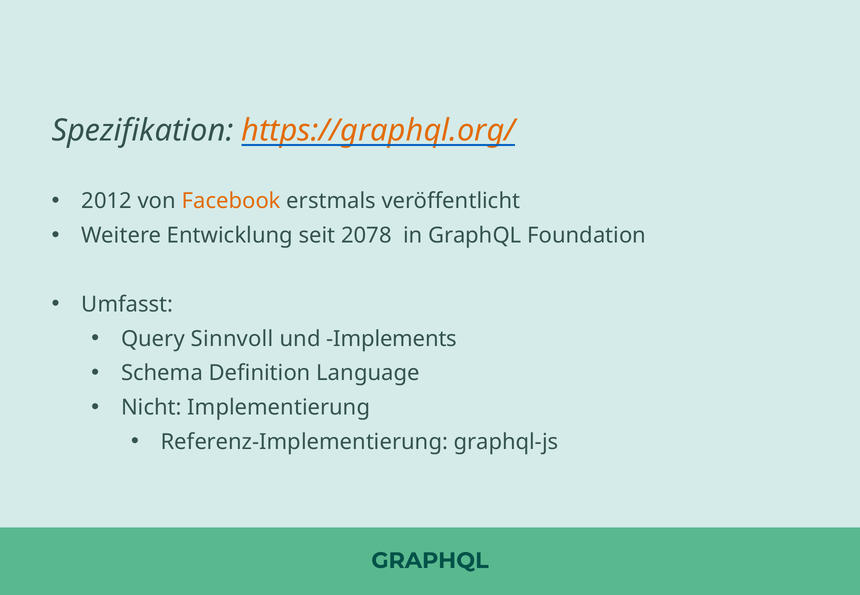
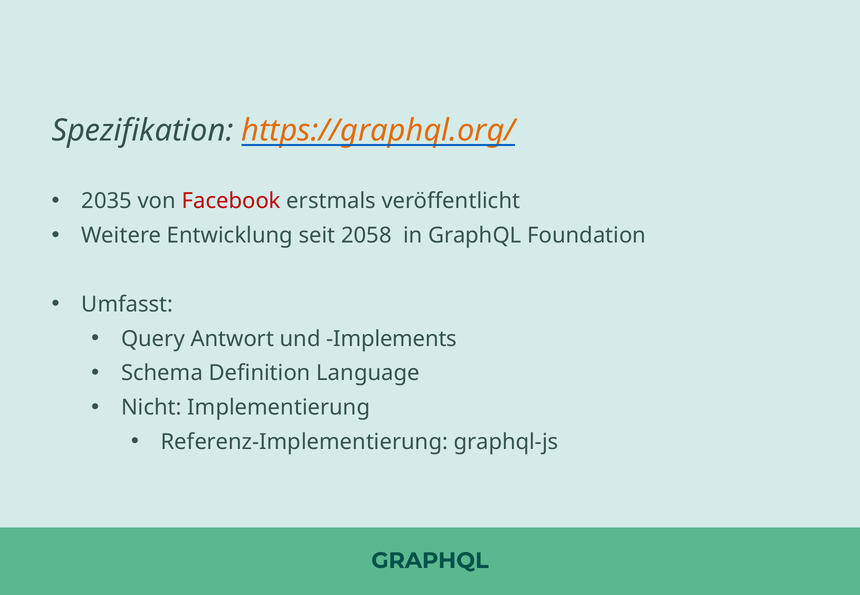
2012: 2012 -> 2035 (107, 201)
Facebook colour: orange -> red (231, 201)
2078: 2078 -> 2058 (366, 236)
Sinnvoll: Sinnvoll -> Antwort (232, 339)
